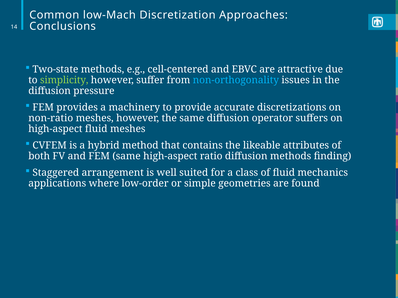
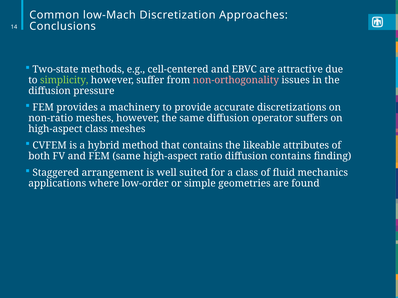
non-orthogonality colour: light blue -> pink (236, 80)
high-aspect fluid: fluid -> class (96, 129)
diffusion methods: methods -> contains (291, 156)
